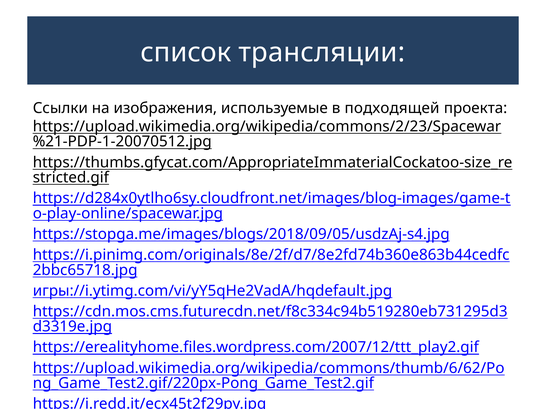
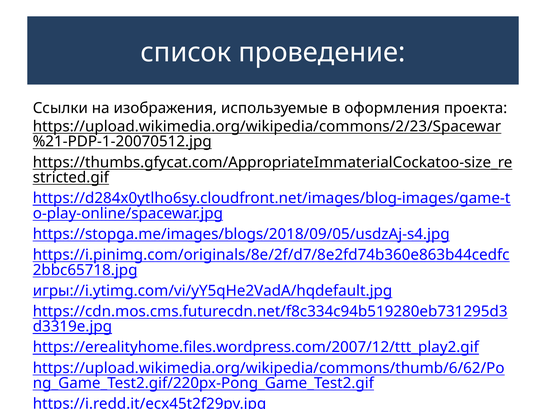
трансляции: трансляции -> проведение (322, 52)
подходящей: подходящей -> оформления (392, 108)
